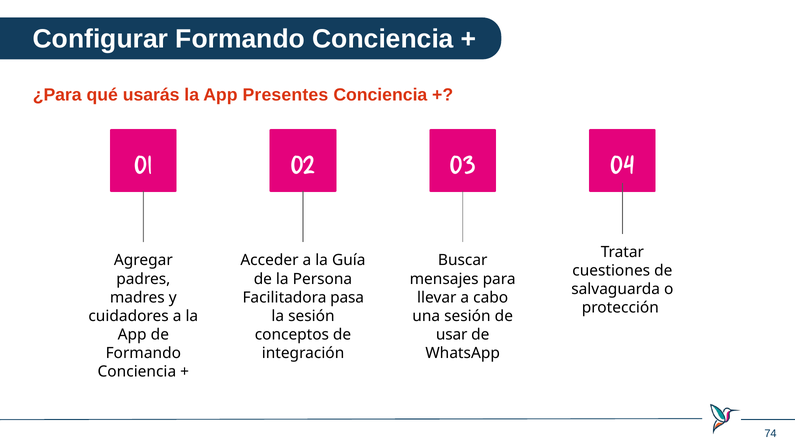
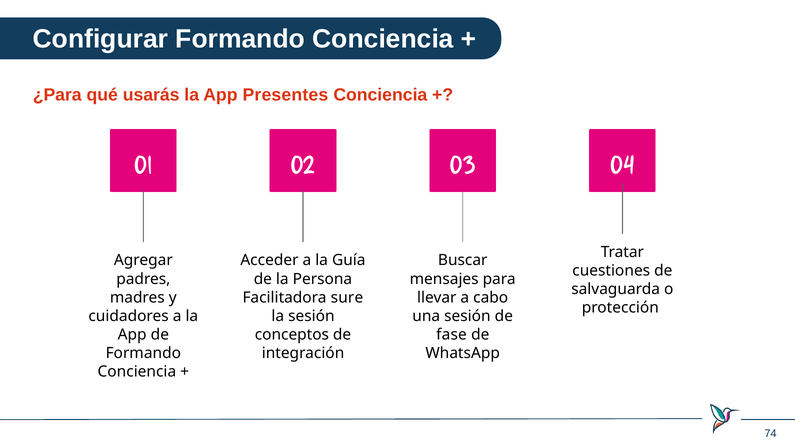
pasa: pasa -> sure (347, 298)
usar: usar -> fase (452, 335)
